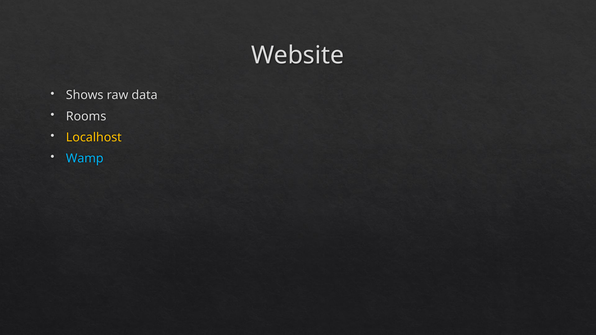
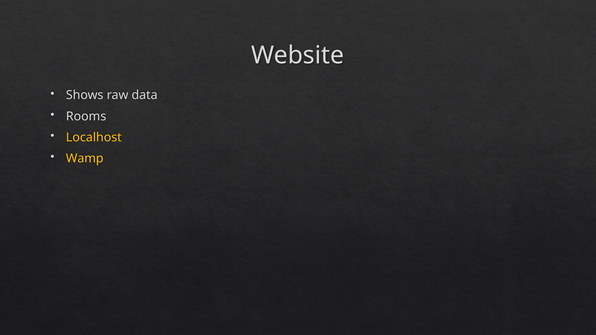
Wamp colour: light blue -> yellow (85, 159)
